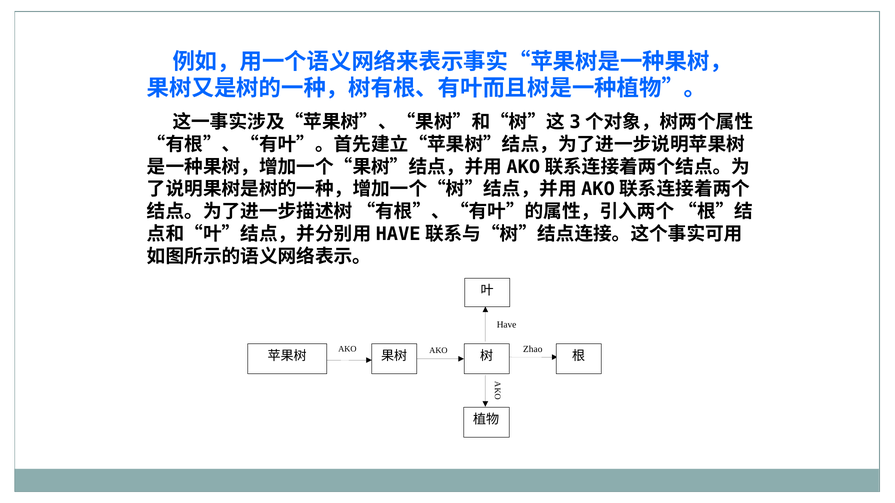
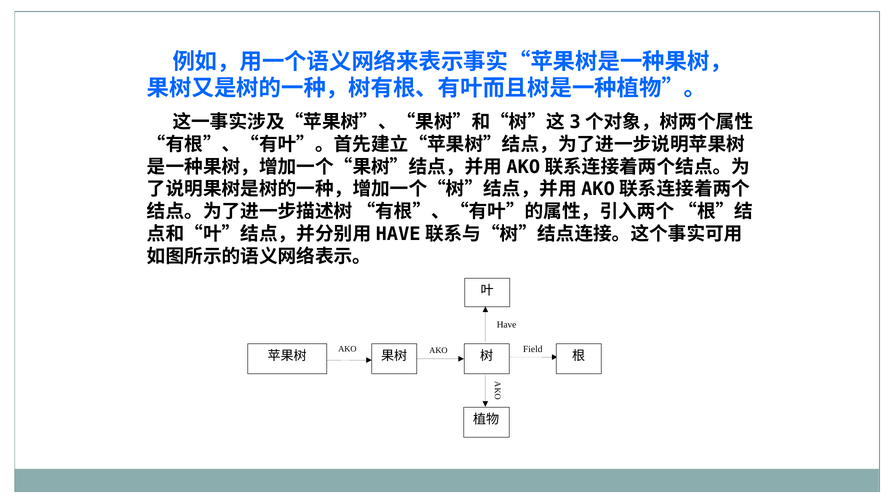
Zhao: Zhao -> Field (533, 349)
